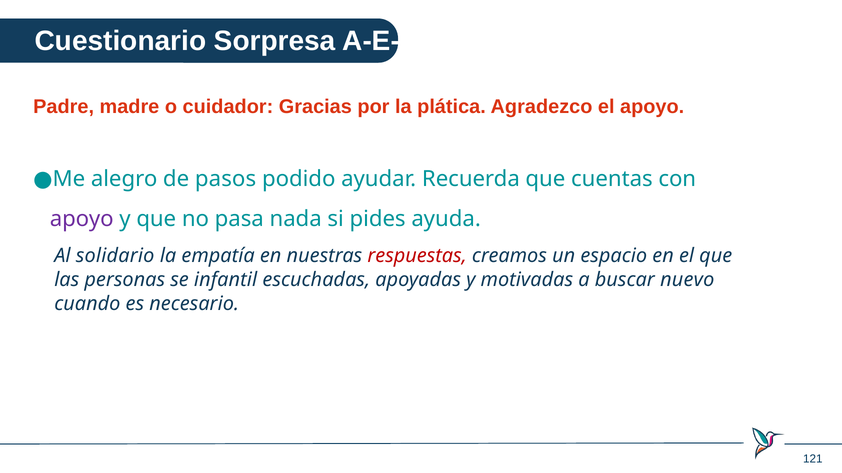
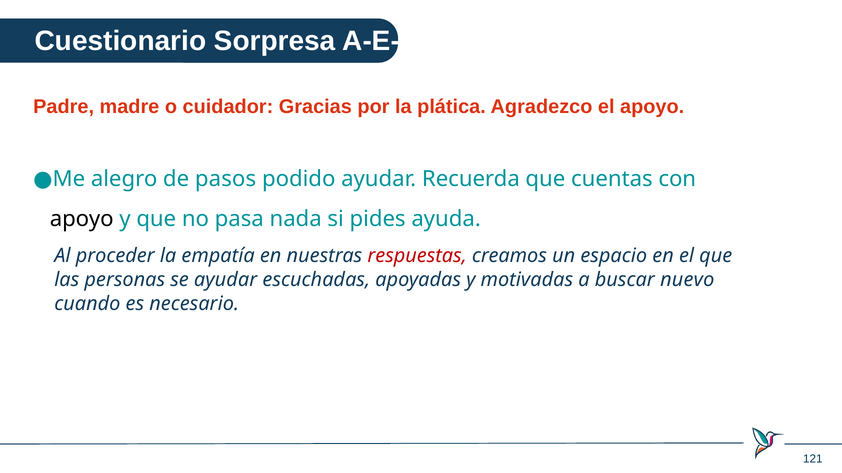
apoyo colour: purple -> black (82, 219)
solidario: solidario -> proceder (115, 256)
se infantil: infantil -> ayudar (226, 280)
